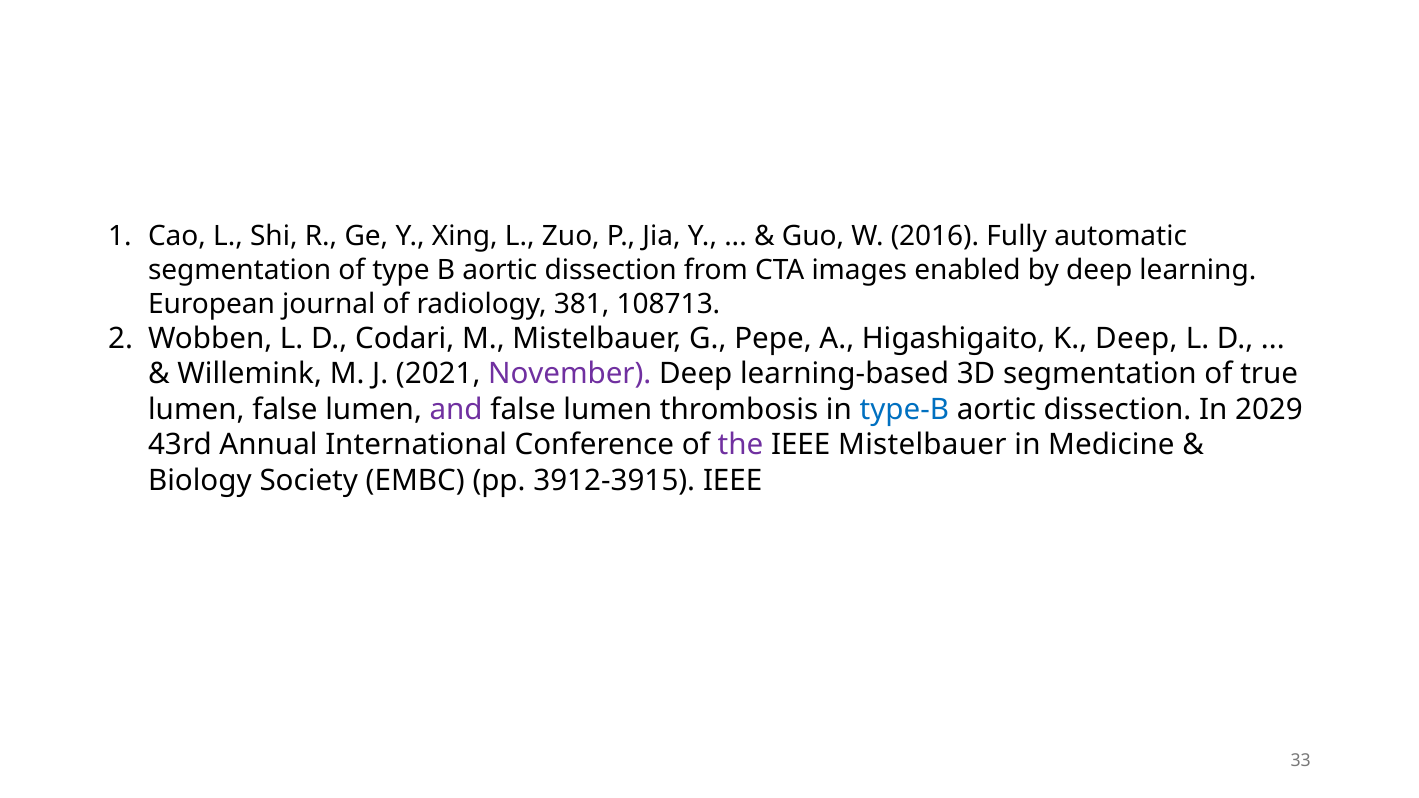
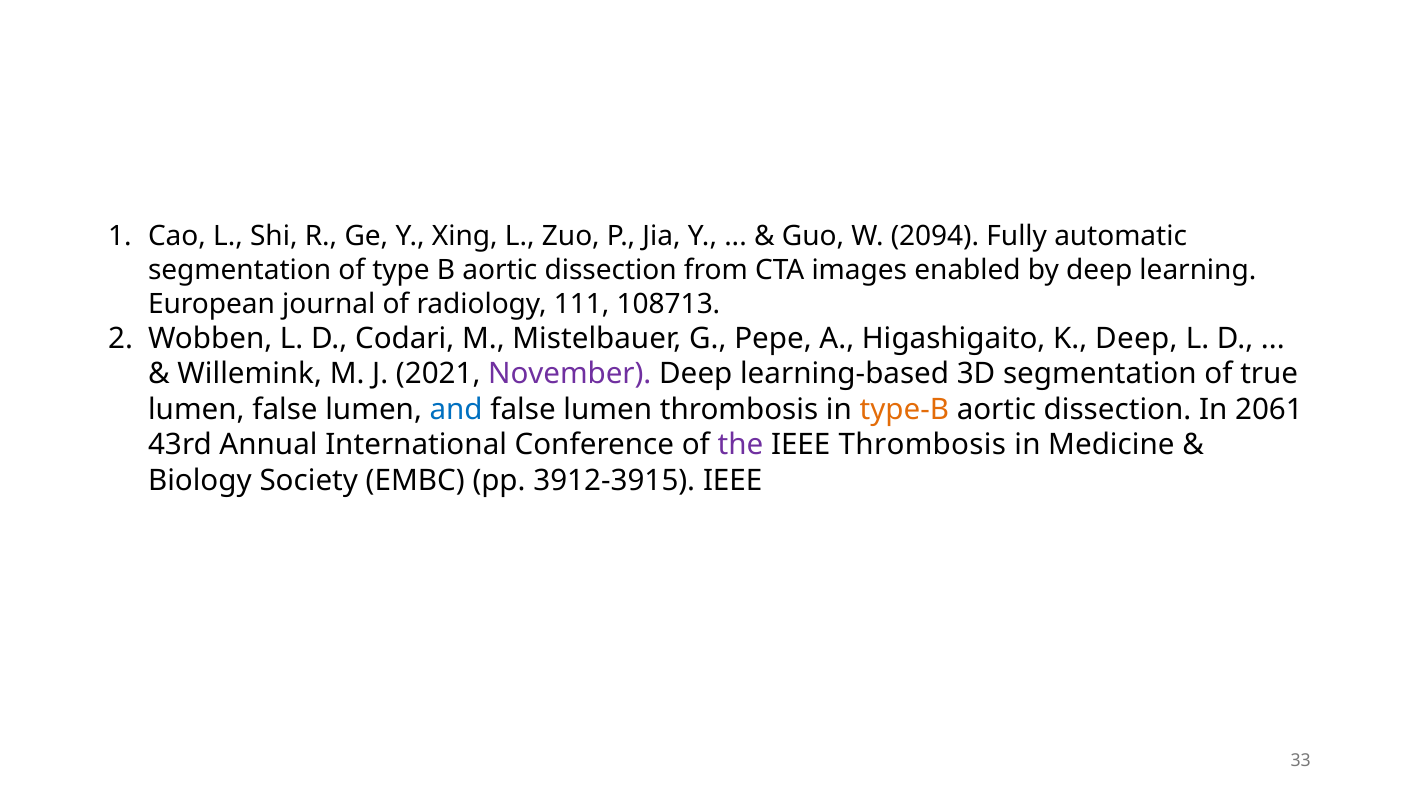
2016: 2016 -> 2094 (935, 237)
381: 381 -> 111 (582, 304)
and colour: purple -> blue (456, 410)
type-B colour: blue -> orange (904, 410)
2029: 2029 -> 2061 (1269, 410)
IEEE Mistelbauer: Mistelbauer -> Thrombosis (922, 445)
